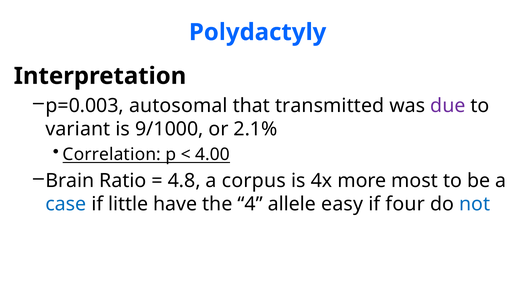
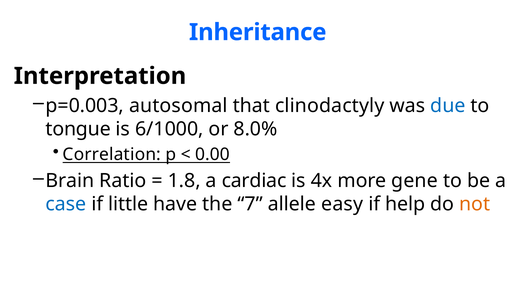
Polydactyly: Polydactyly -> Inheritance (258, 32)
transmitted: transmitted -> clinodactyly (330, 106)
due colour: purple -> blue (448, 106)
variant: variant -> tongue (78, 129)
9/1000: 9/1000 -> 6/1000 (169, 129)
2.1%: 2.1% -> 8.0% (255, 129)
4.00: 4.00 -> 0.00 (213, 155)
4.8: 4.8 -> 1.8 (184, 181)
corpus: corpus -> cardiac (254, 181)
most: most -> gene (415, 181)
4: 4 -> 7 (250, 205)
four: four -> help (405, 205)
not colour: blue -> orange (475, 205)
